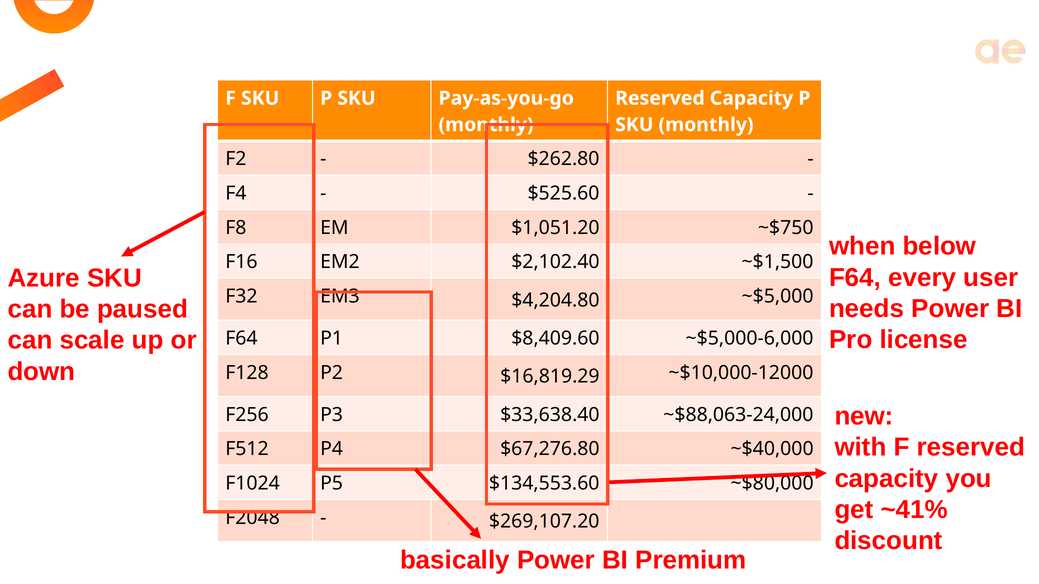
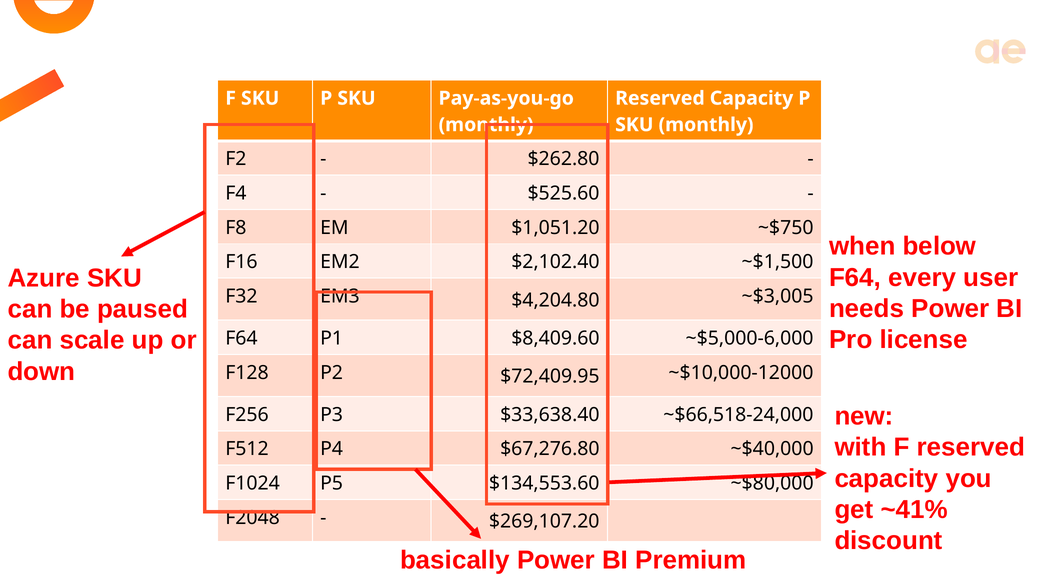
~$5,000: ~$5,000 -> ~$3,005 (778, 296)
$16,819.29: $16,819.29 -> $72,409.95 (550, 377)
~$88,063-24,000: ~$88,063-24,000 -> ~$66,518-24,000 (738, 415)
